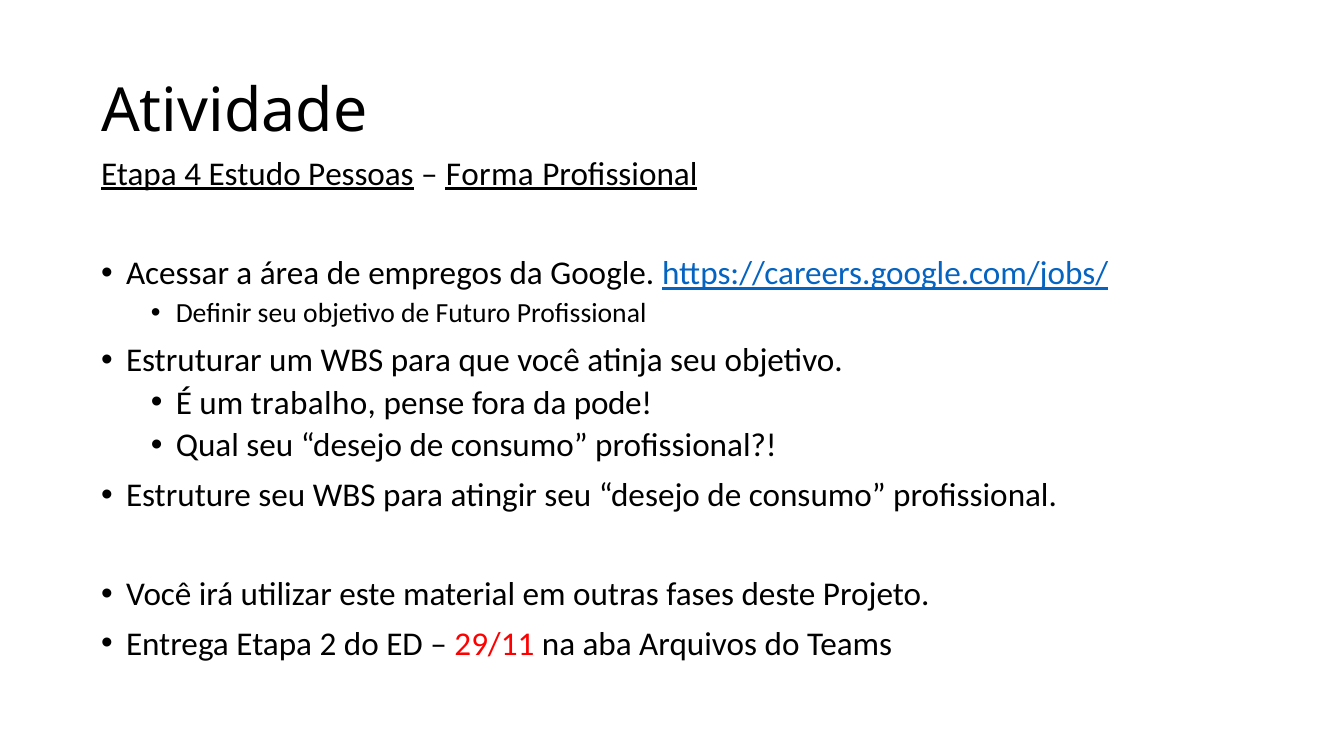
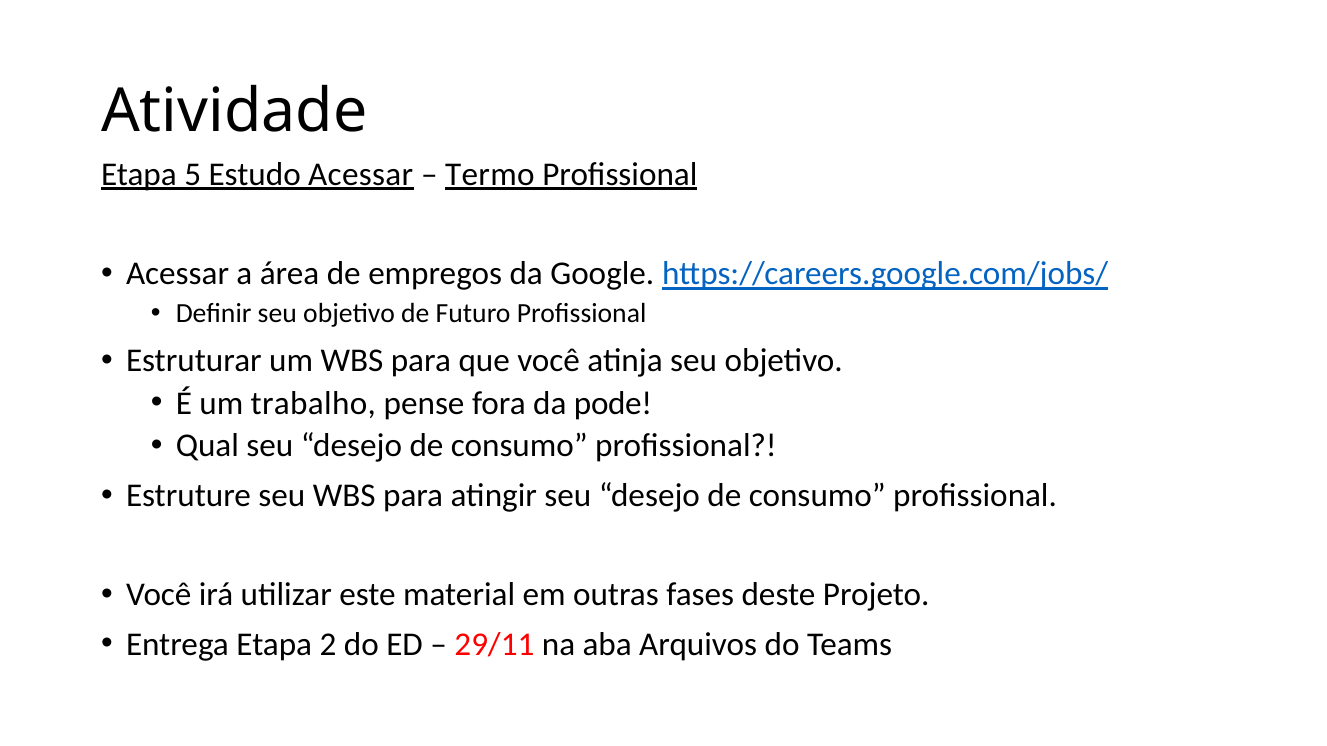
4: 4 -> 5 (193, 174)
Estudo Pessoas: Pessoas -> Acessar (361, 174)
Forma: Forma -> Termo (490, 174)
